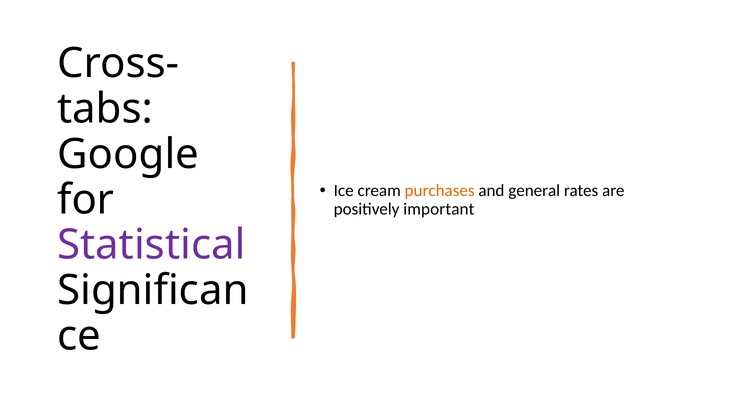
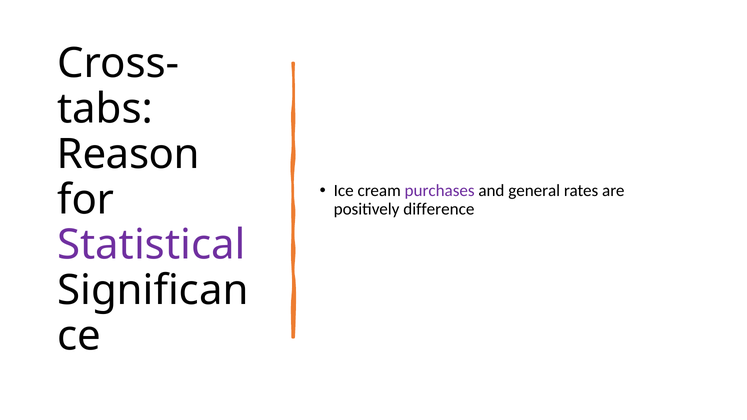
Google: Google -> Reason (128, 154)
purchases colour: orange -> purple (440, 191)
important: important -> difference (439, 209)
